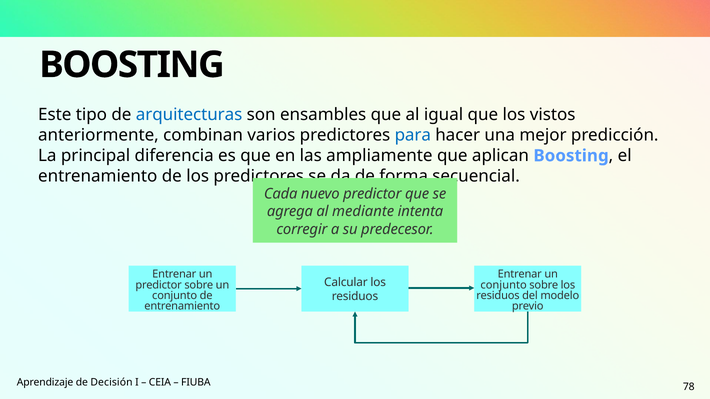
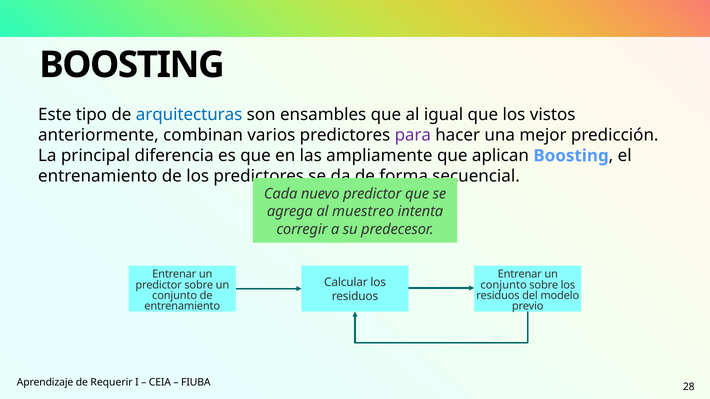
para colour: blue -> purple (413, 135)
mediante: mediante -> muestreo (363, 212)
Decisión: Decisión -> Requerir (112, 382)
78: 78 -> 28 (689, 387)
